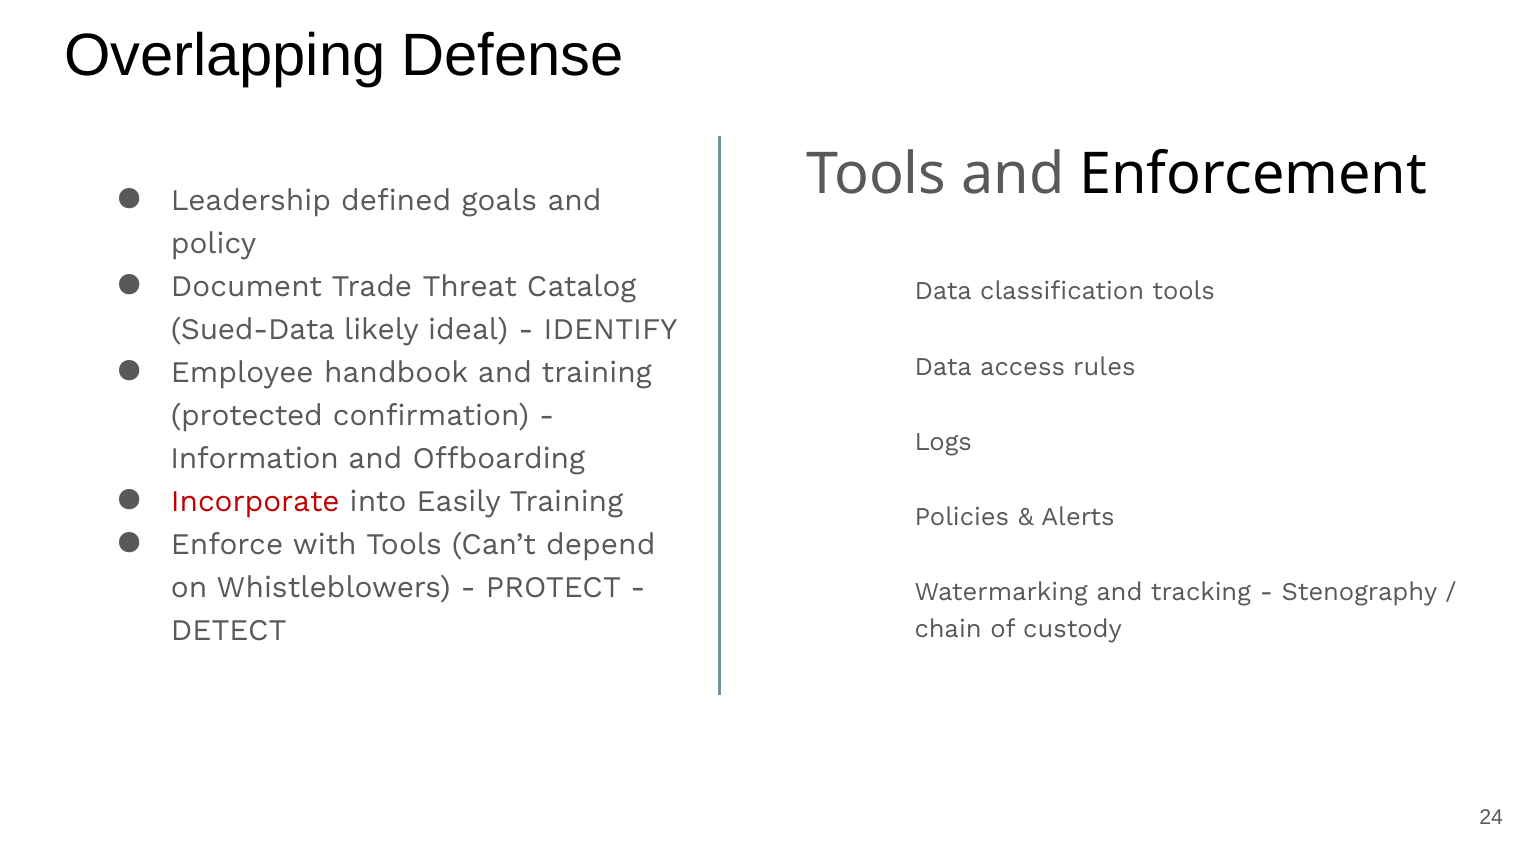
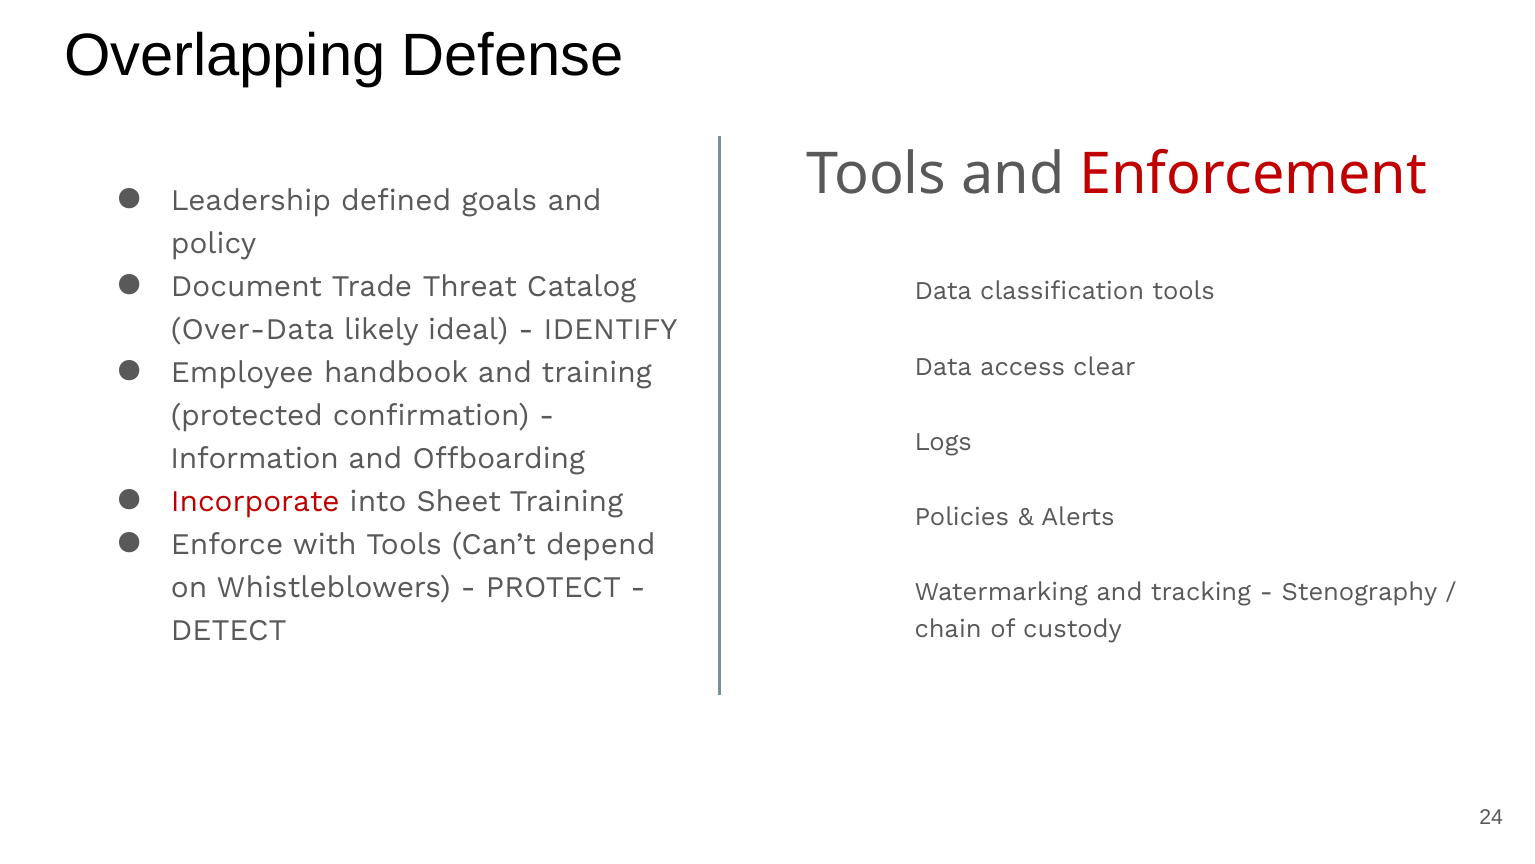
Enforcement colour: black -> red (1253, 174)
Sued-Data: Sued-Data -> Over-Data (253, 329)
rules: rules -> clear (1104, 366)
Easily: Easily -> Sheet (459, 501)
